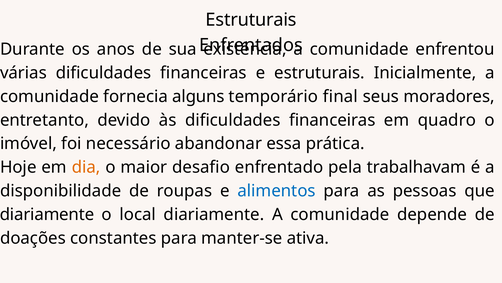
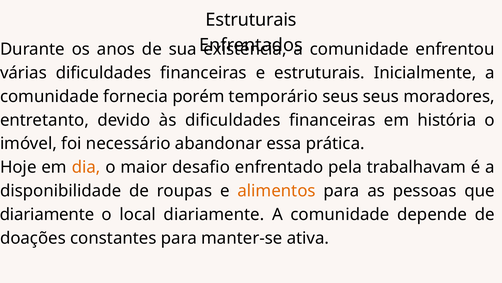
alguns: alguns -> porém (198, 96)
temporário final: final -> seus (341, 96)
quadro: quadro -> história (447, 120)
alimentos colour: blue -> orange (277, 191)
